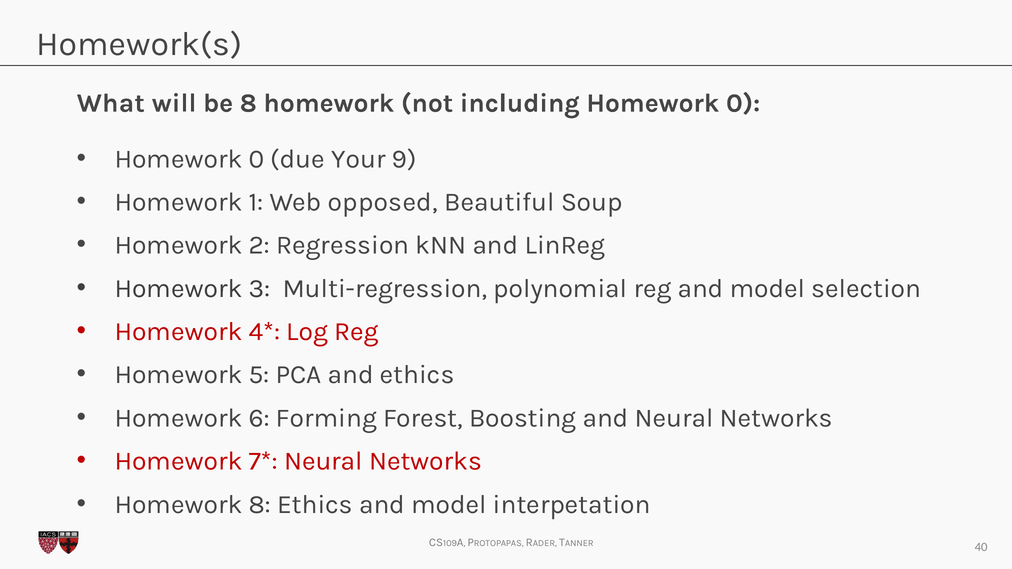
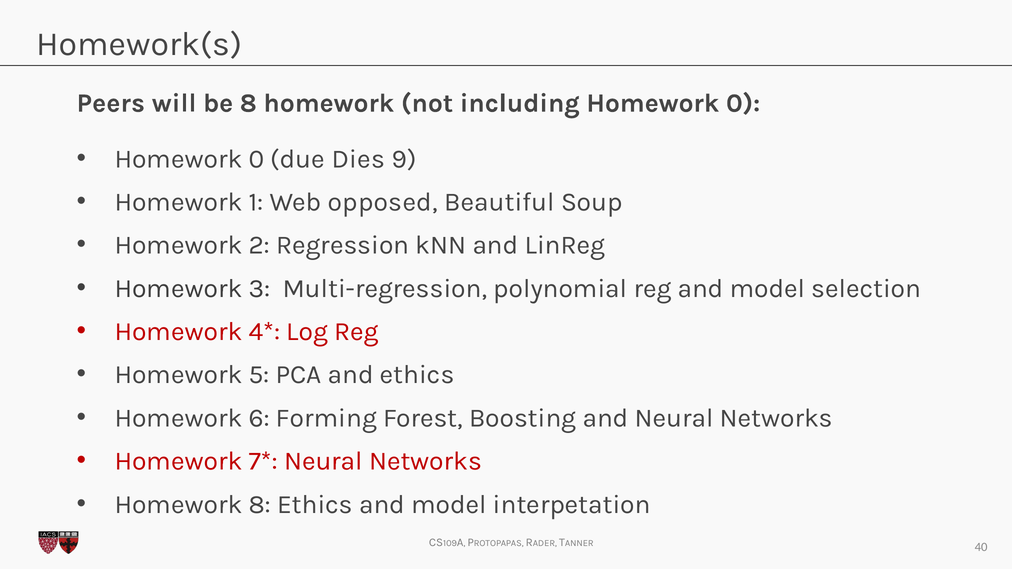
What: What -> Peers (111, 103)
Your: Your -> Dies (358, 159)
